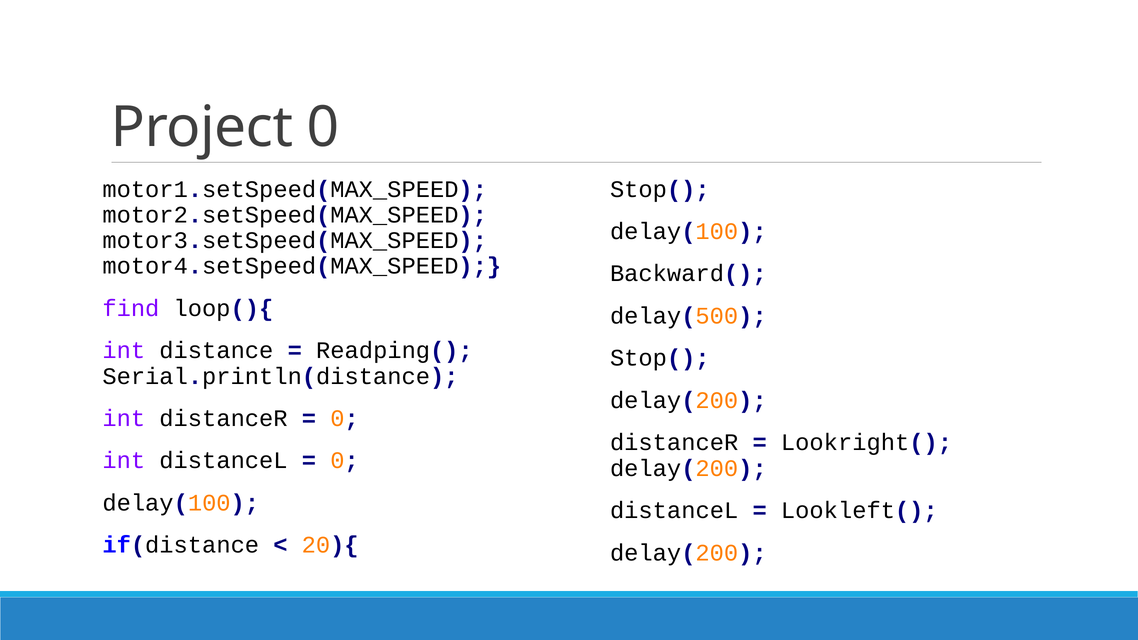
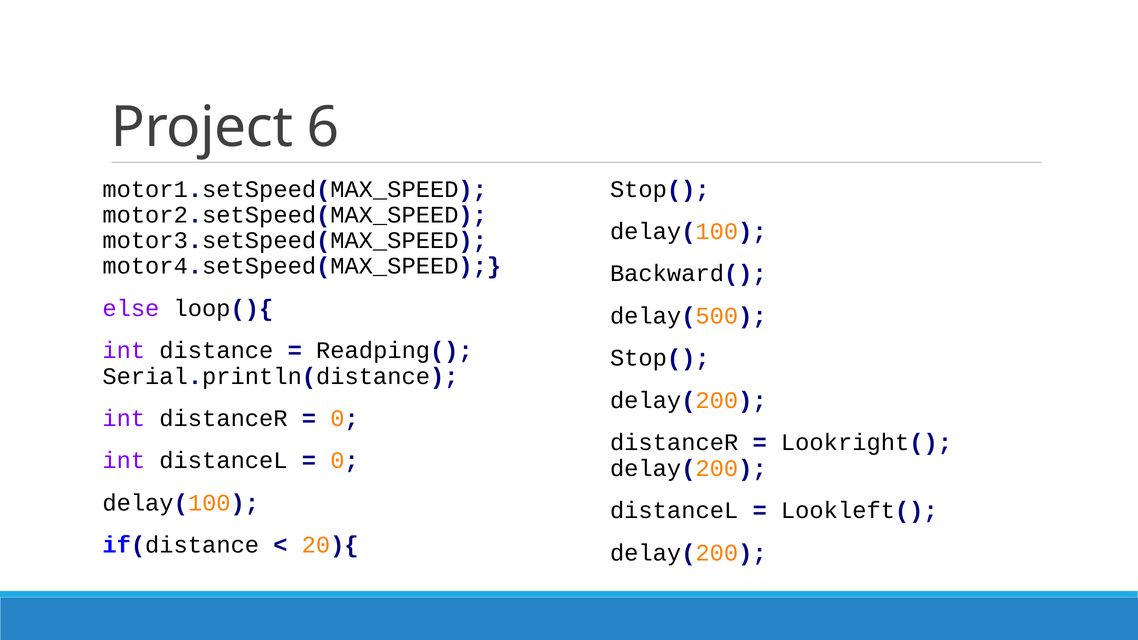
Project 0: 0 -> 6 (323, 127)
find: find -> else (131, 308)
